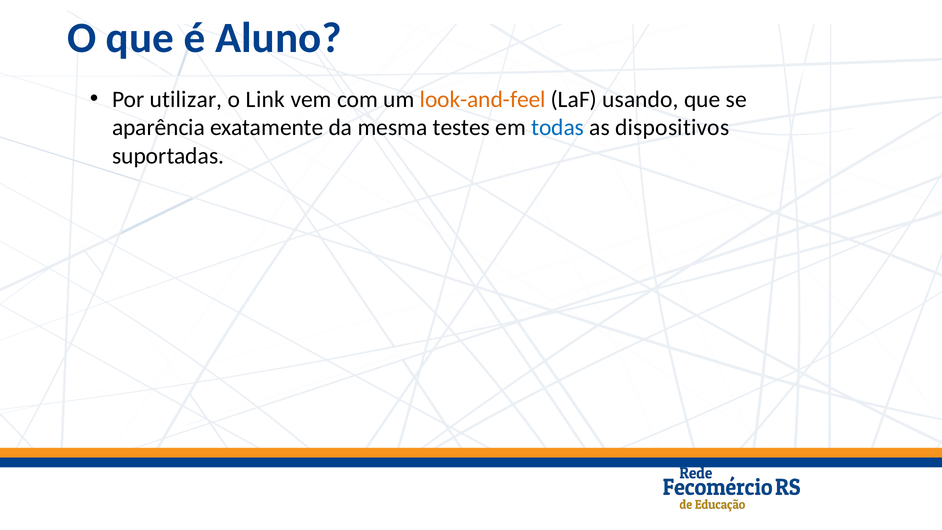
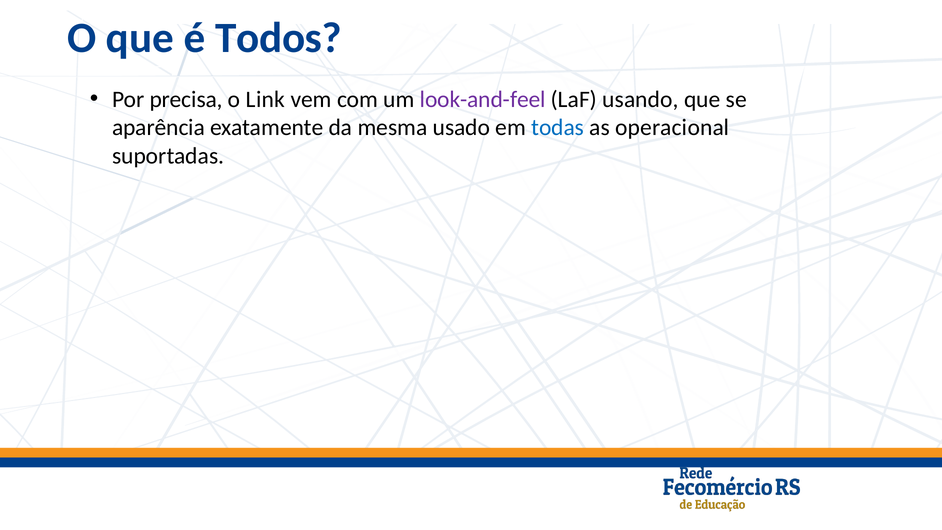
Aluno: Aluno -> Todos (279, 38)
utilizar: utilizar -> precisa (186, 99)
look-and-feel colour: orange -> purple (483, 99)
testes: testes -> usado (461, 128)
dispositivos: dispositivos -> operacional (672, 128)
